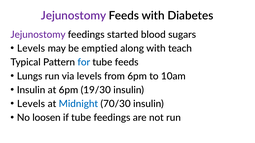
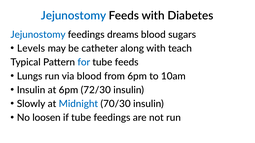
Jejunostomy colour: purple -> blue (74, 16)
Jejunostomy colour: purple -> blue (38, 35)
started: started -> dreams (123, 35)
emptied: emptied -> catheter (100, 49)
via levels: levels -> blood (89, 76)
19/30: 19/30 -> 72/30 (96, 90)
Levels: Levels -> Slowly (31, 104)
